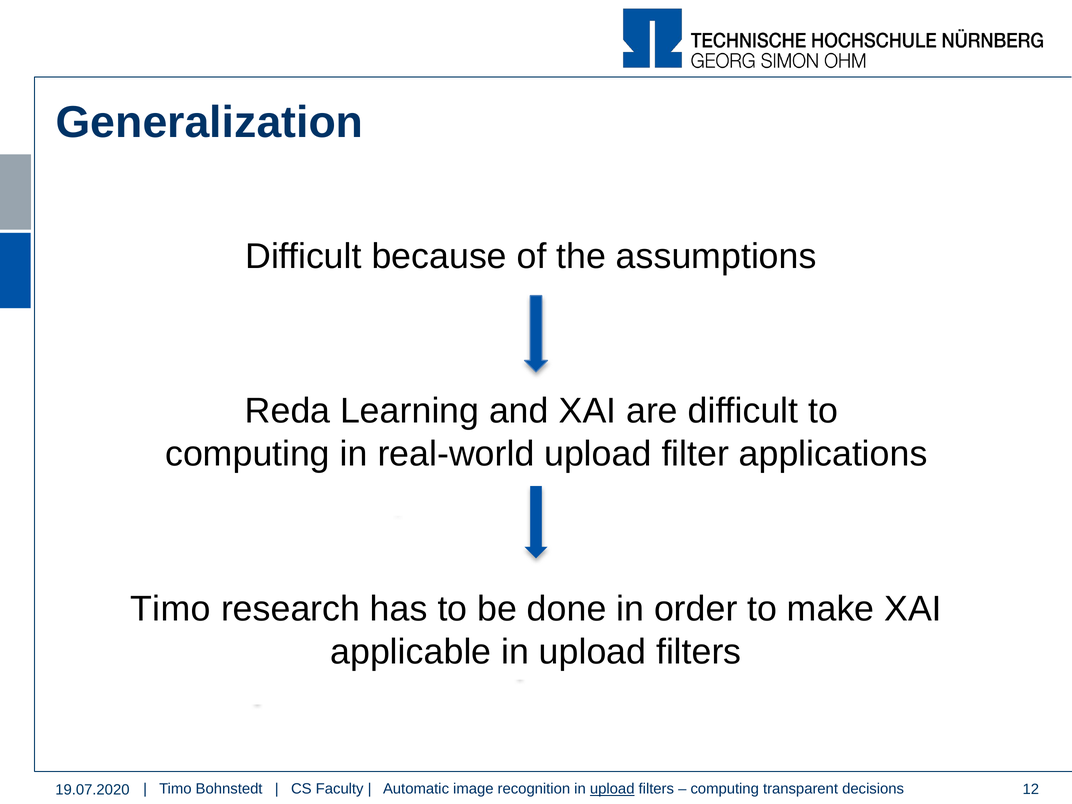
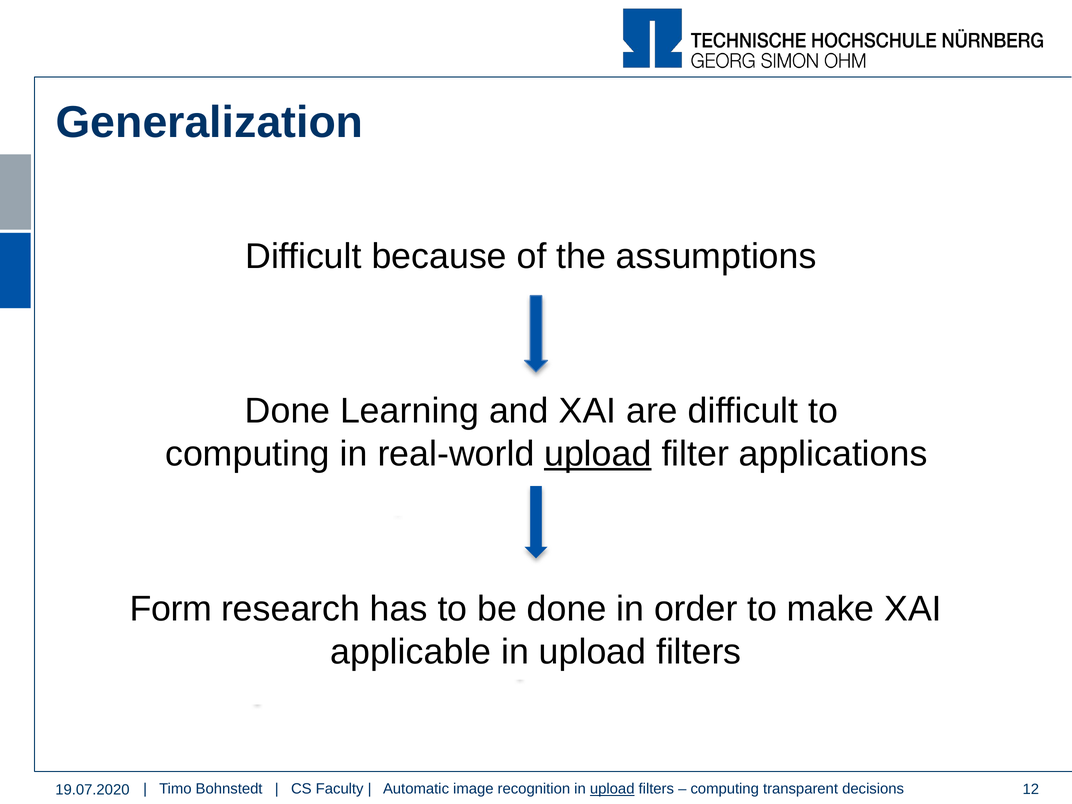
Reda: Reda -> Done (288, 411)
upload underline: none -> present (598, 454)
Timo: Timo -> Form (171, 609)
